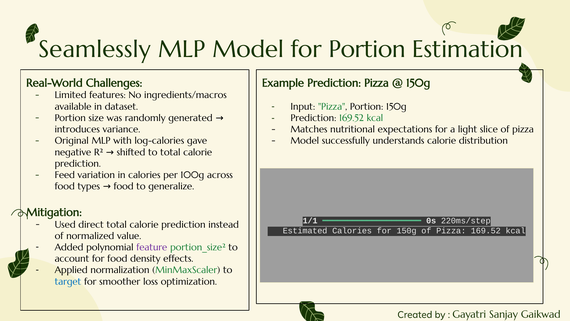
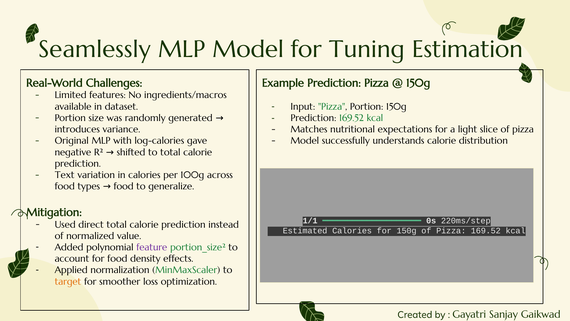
for Portion: Portion -> Tuning (367, 49)
Feed: Feed -> Text (65, 175)
target colour: blue -> orange (68, 281)
